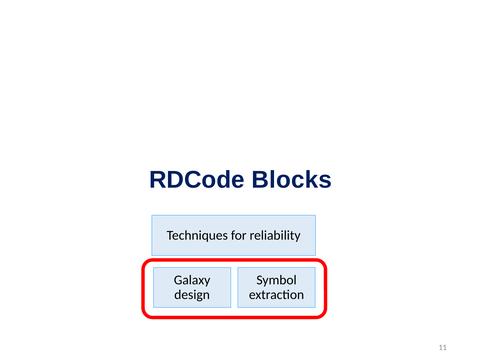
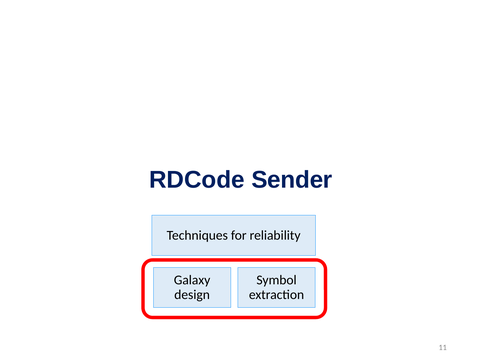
Blocks: Blocks -> Sender (292, 180)
